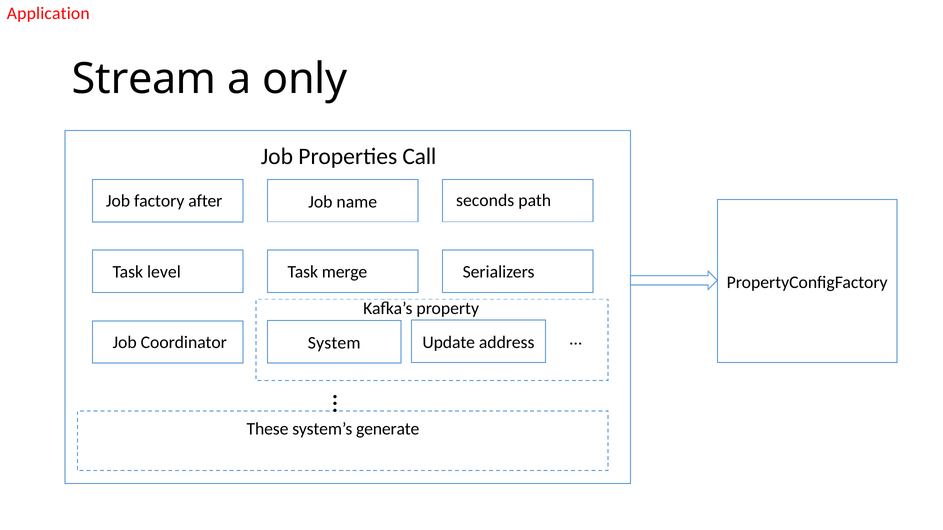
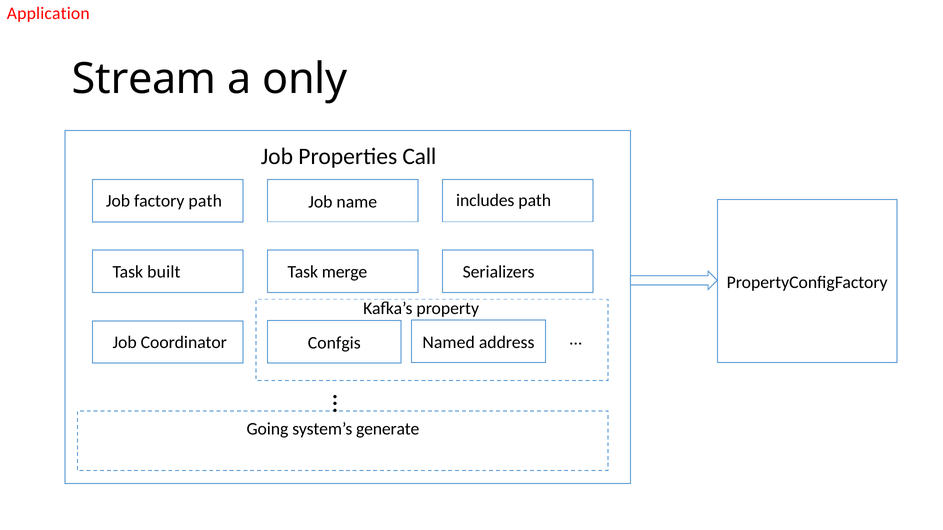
factory after: after -> path (205, 201)
seconds: seconds -> includes (485, 201)
level: level -> built (164, 272)
System: System -> Confgis (334, 343)
Update: Update -> Named (449, 343)
These: These -> Going (267, 430)
